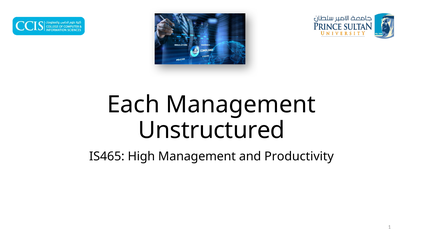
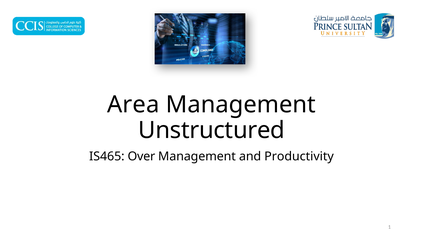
Each: Each -> Area (133, 105)
High: High -> Over (141, 156)
